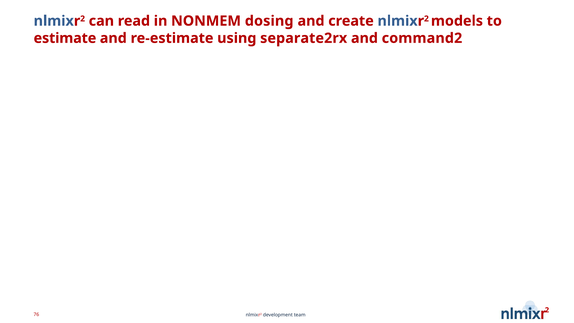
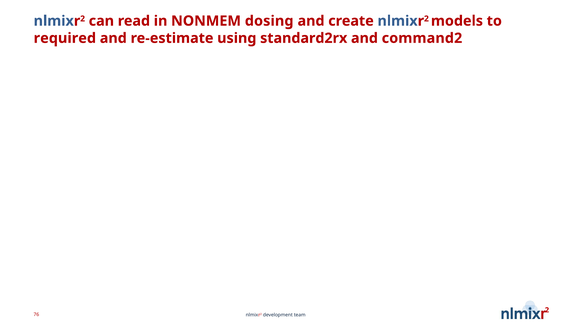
estimate: estimate -> required (65, 38)
separate2rx: separate2rx -> standard2rx (304, 38)
